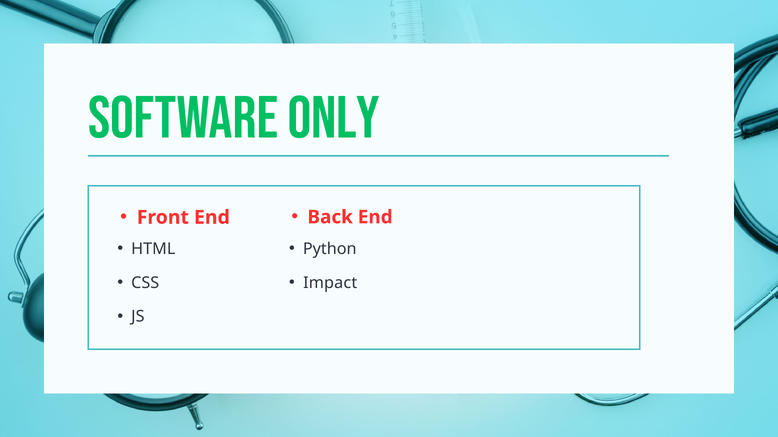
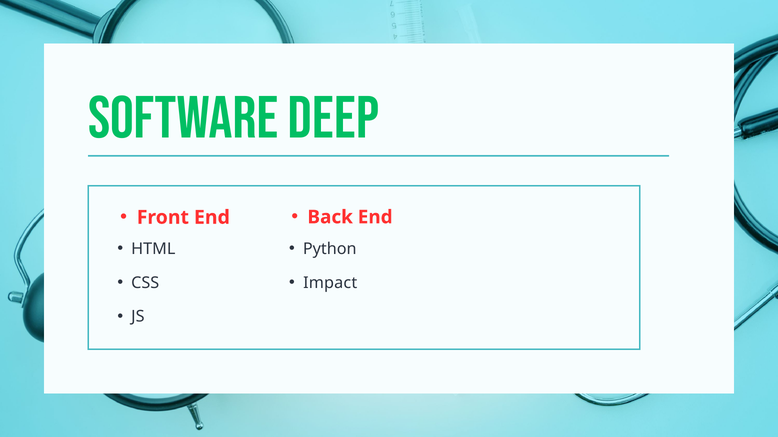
ONLY: ONLY -> DEEP (333, 118)
